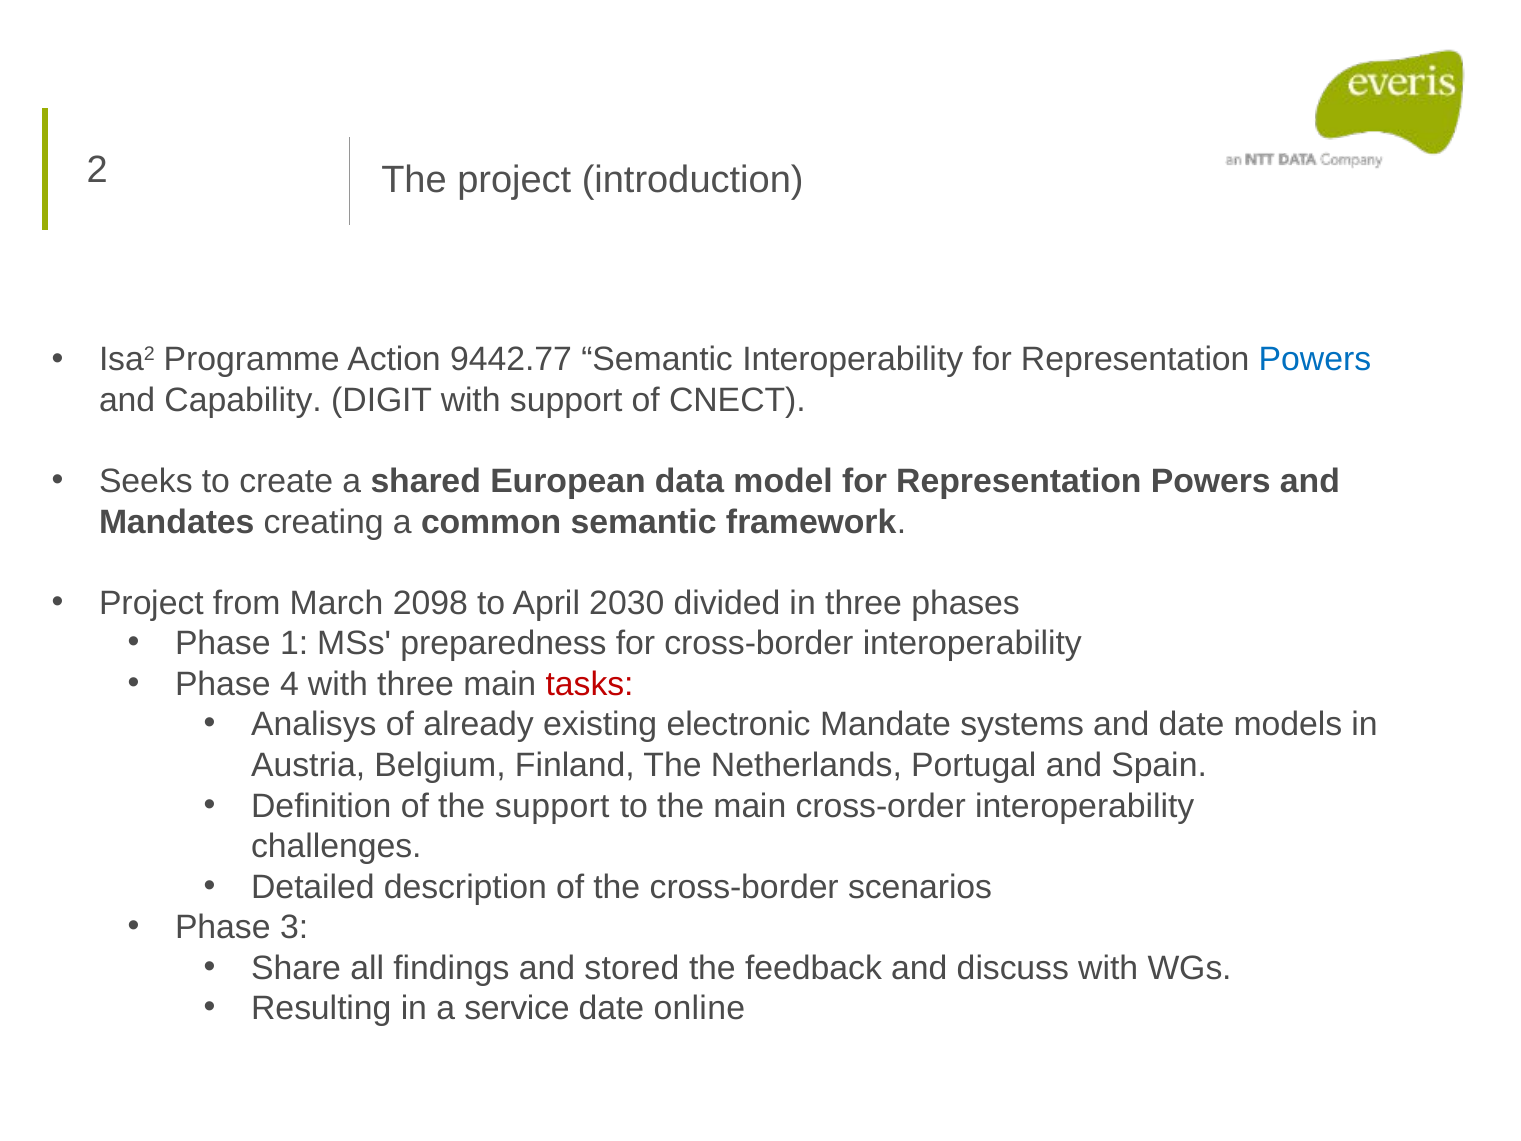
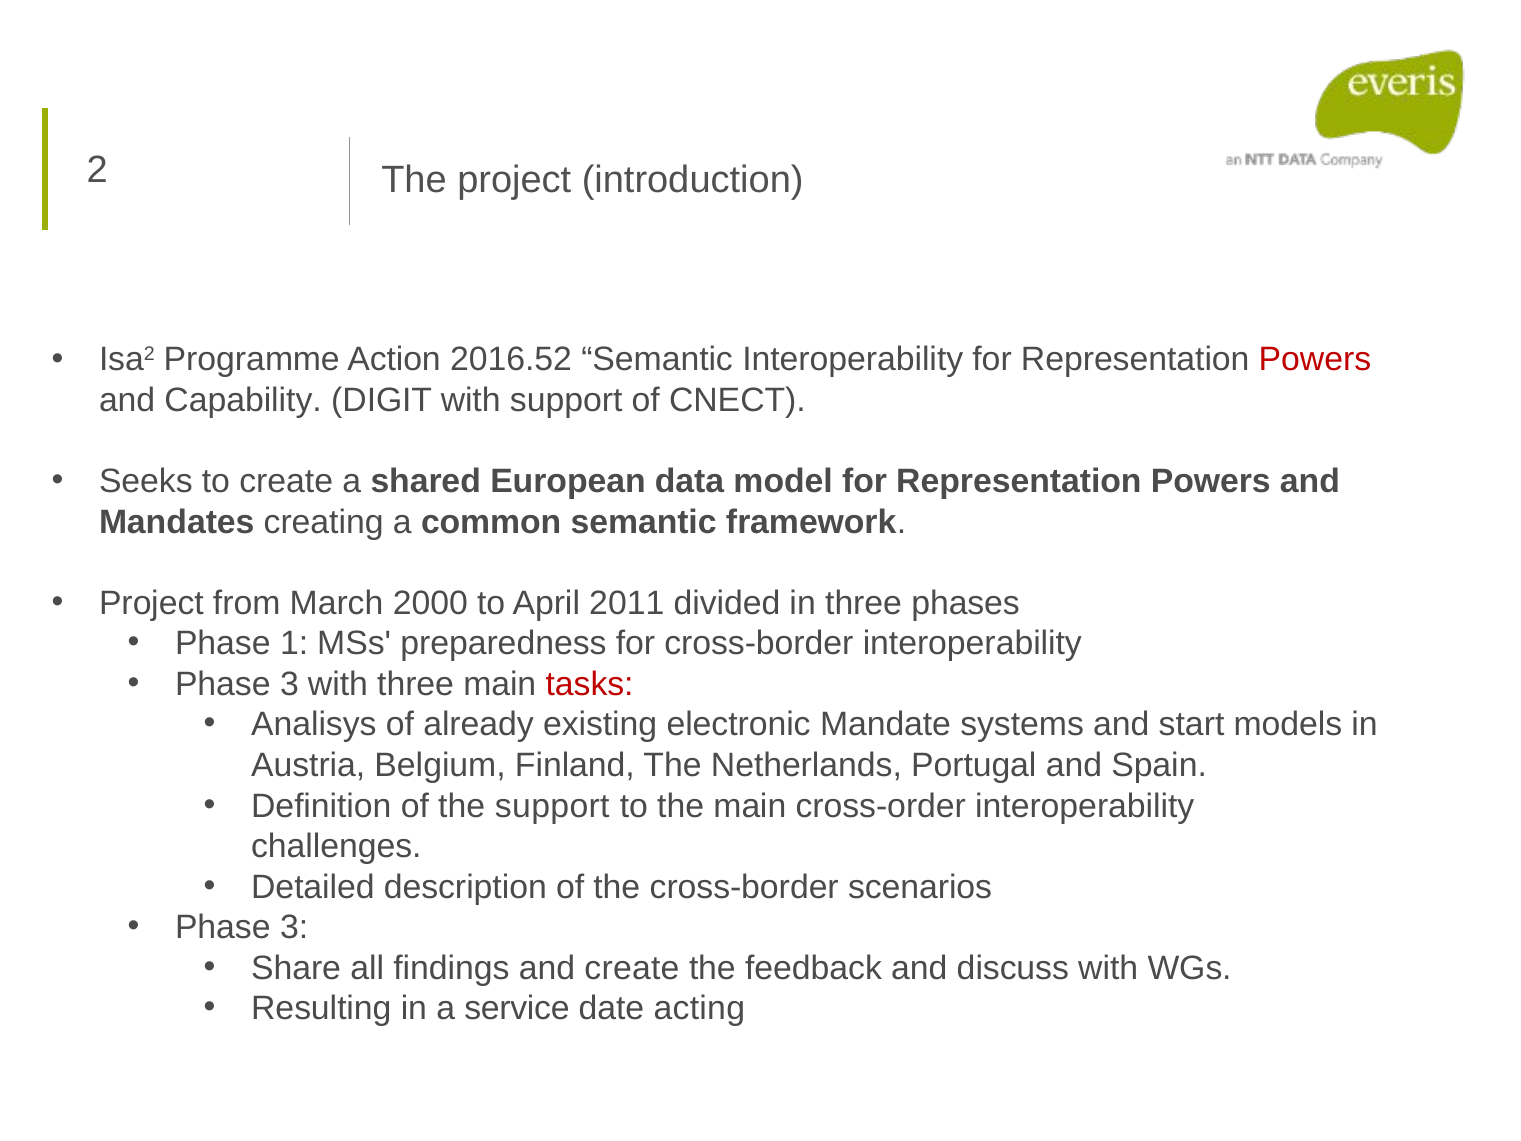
9442.77: 9442.77 -> 2016.52 (511, 360)
Powers colour: blue -> red (1315, 360)
2098: 2098 -> 2000 (430, 603)
2030: 2030 -> 2011 (627, 603)
4: 4 -> 3 (289, 684)
and date: date -> start (1192, 725)
and stored: stored -> create (632, 968)
online: online -> acting (699, 1008)
